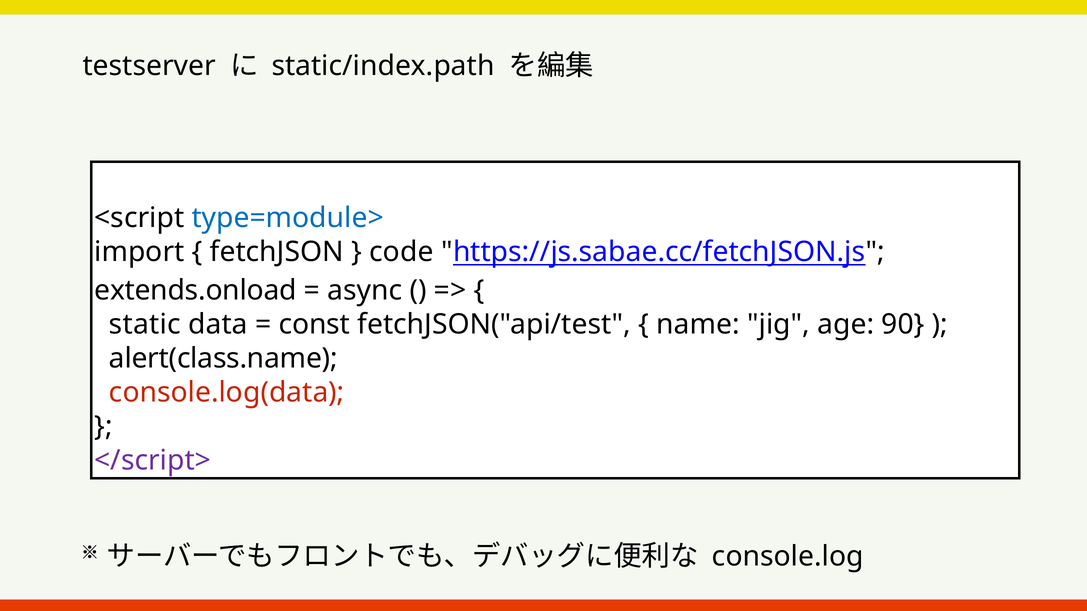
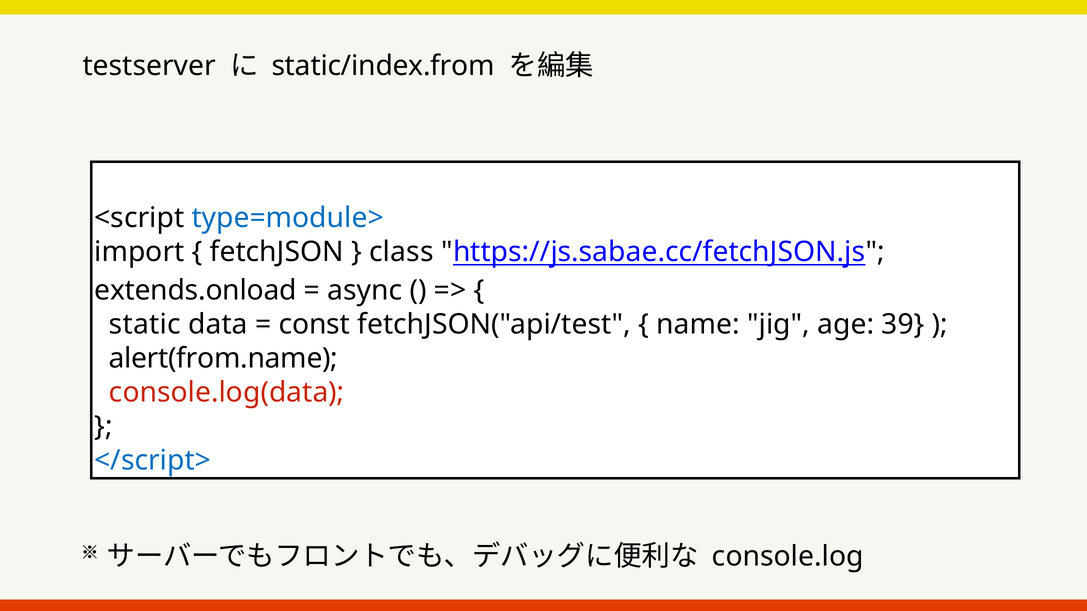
static/index.path: static/index.path -> static/index.from (383, 66)
code: code -> class (401, 252)
90: 90 -> 39 (903, 325)
alert(class.name: alert(class.name -> alert(from.name (223, 359)
</script> colour: purple -> blue (153, 461)
